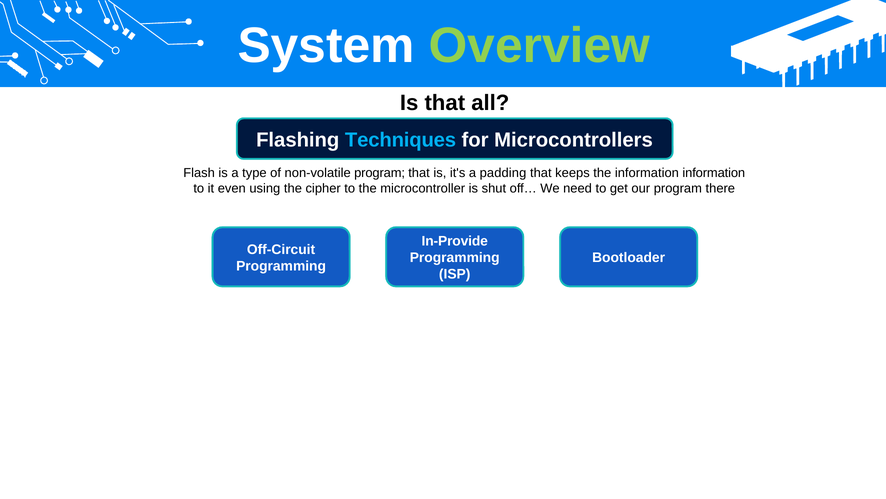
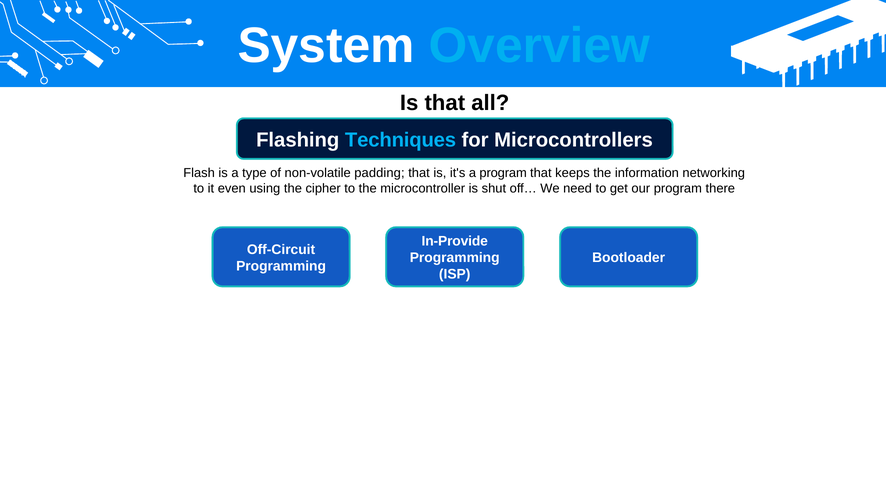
Overview colour: light green -> light blue (539, 46)
non-volatile program: program -> padding (379, 173)
a padding: padding -> program (503, 173)
information information: information -> networking (714, 173)
